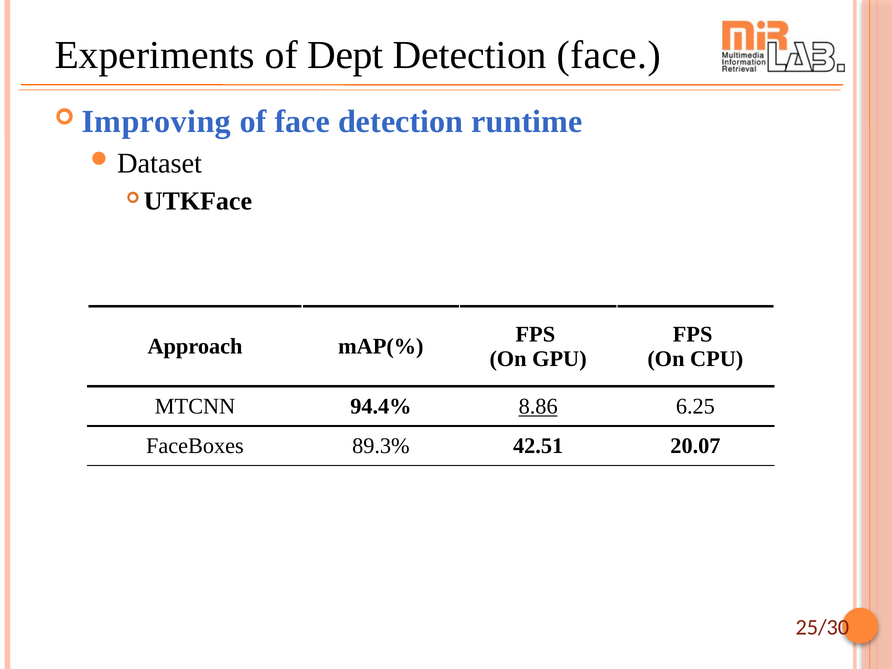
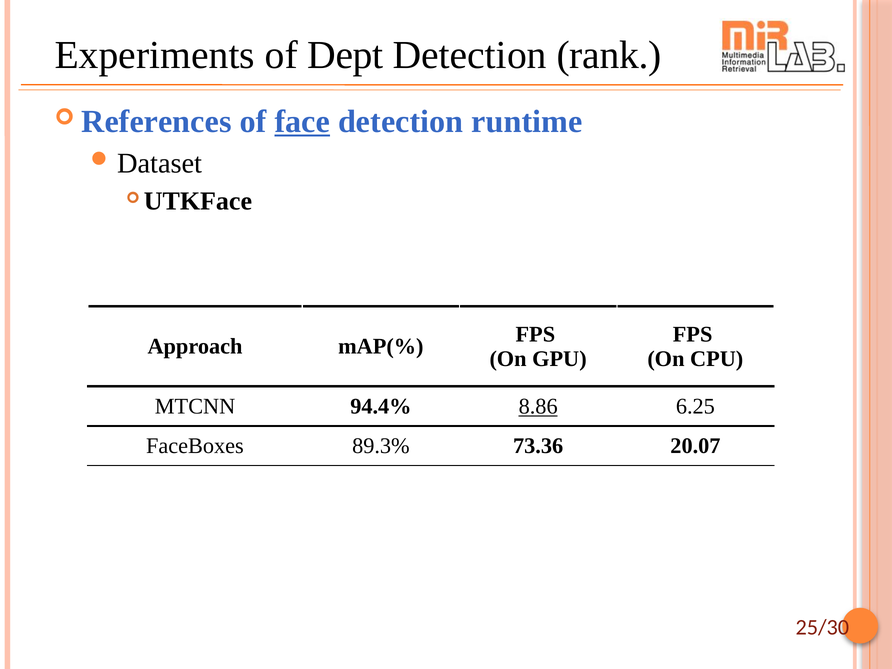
Detection face: face -> rank (609, 55)
Improving: Improving -> References (156, 122)
face underline: none -> present (302, 122)
42.51: 42.51 -> 73.36 (538, 446)
